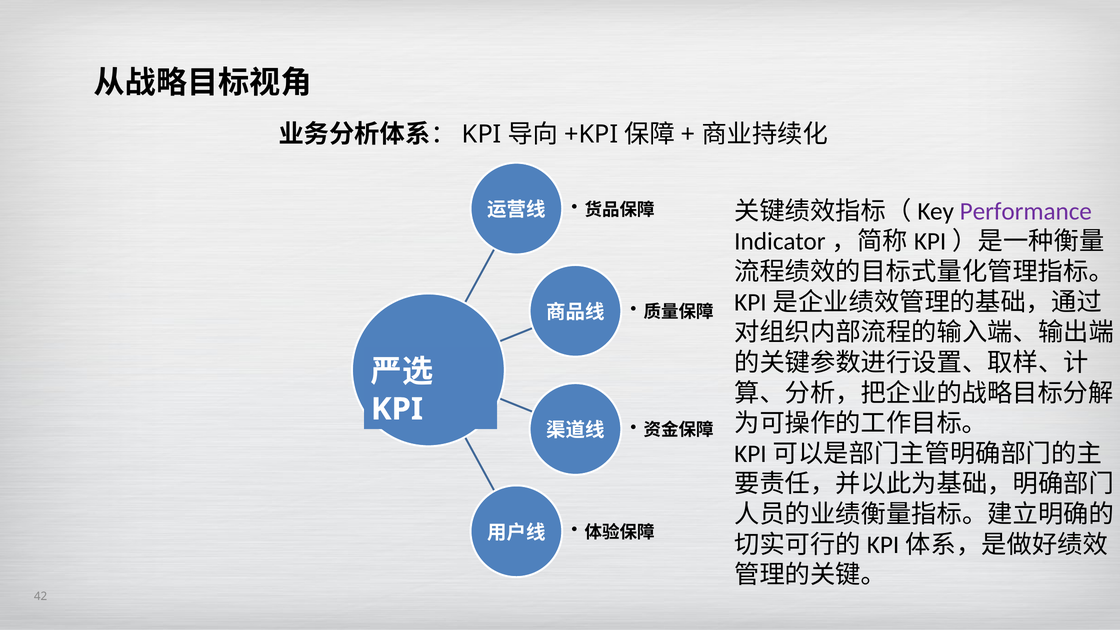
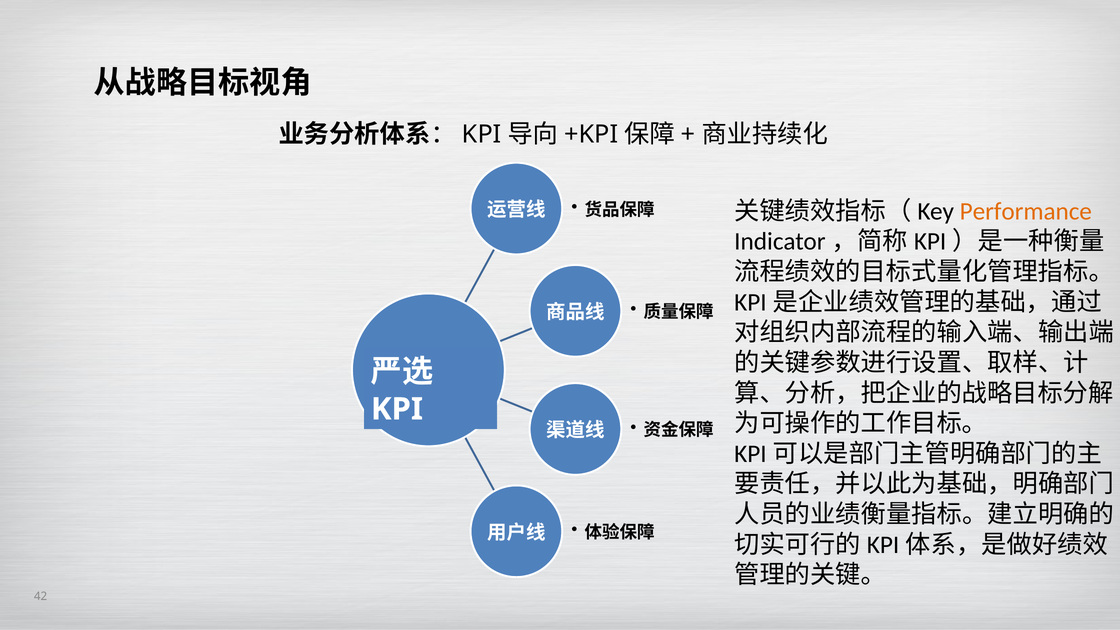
Performance colour: purple -> orange (1026, 211)
